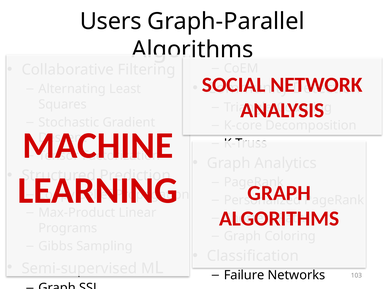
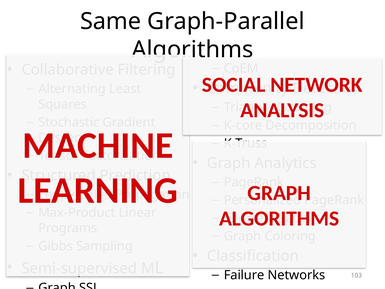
Users: Users -> Same (111, 21)
